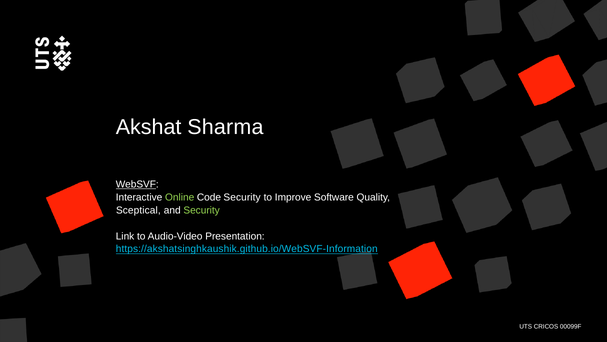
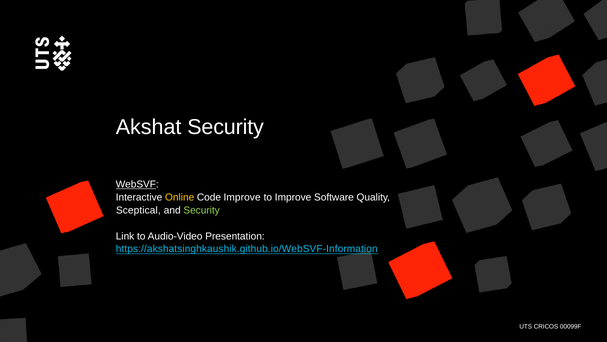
Akshat Sharma: Sharma -> Security (226, 127)
Online colour: light green -> yellow (180, 197)
Code Security: Security -> Improve (242, 197)
